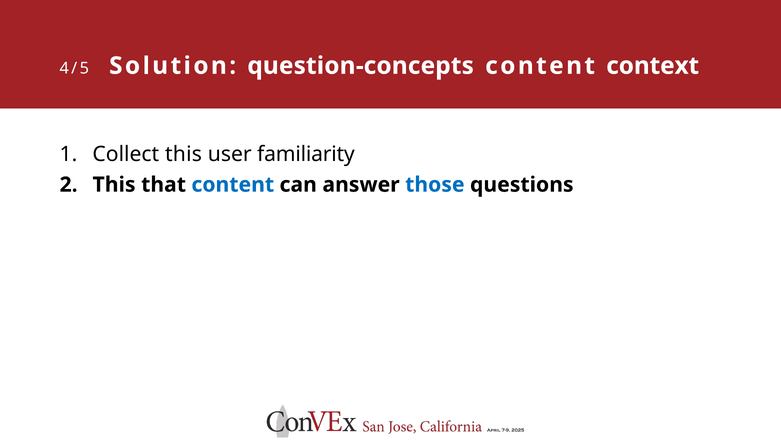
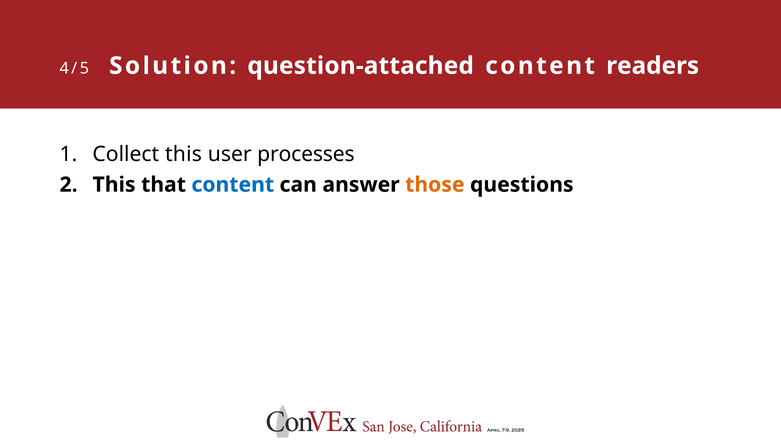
question-concepts: question-concepts -> question-attached (361, 66)
context: context -> readers (653, 66)
familiarity: familiarity -> processes (306, 154)
those colour: blue -> orange (435, 184)
